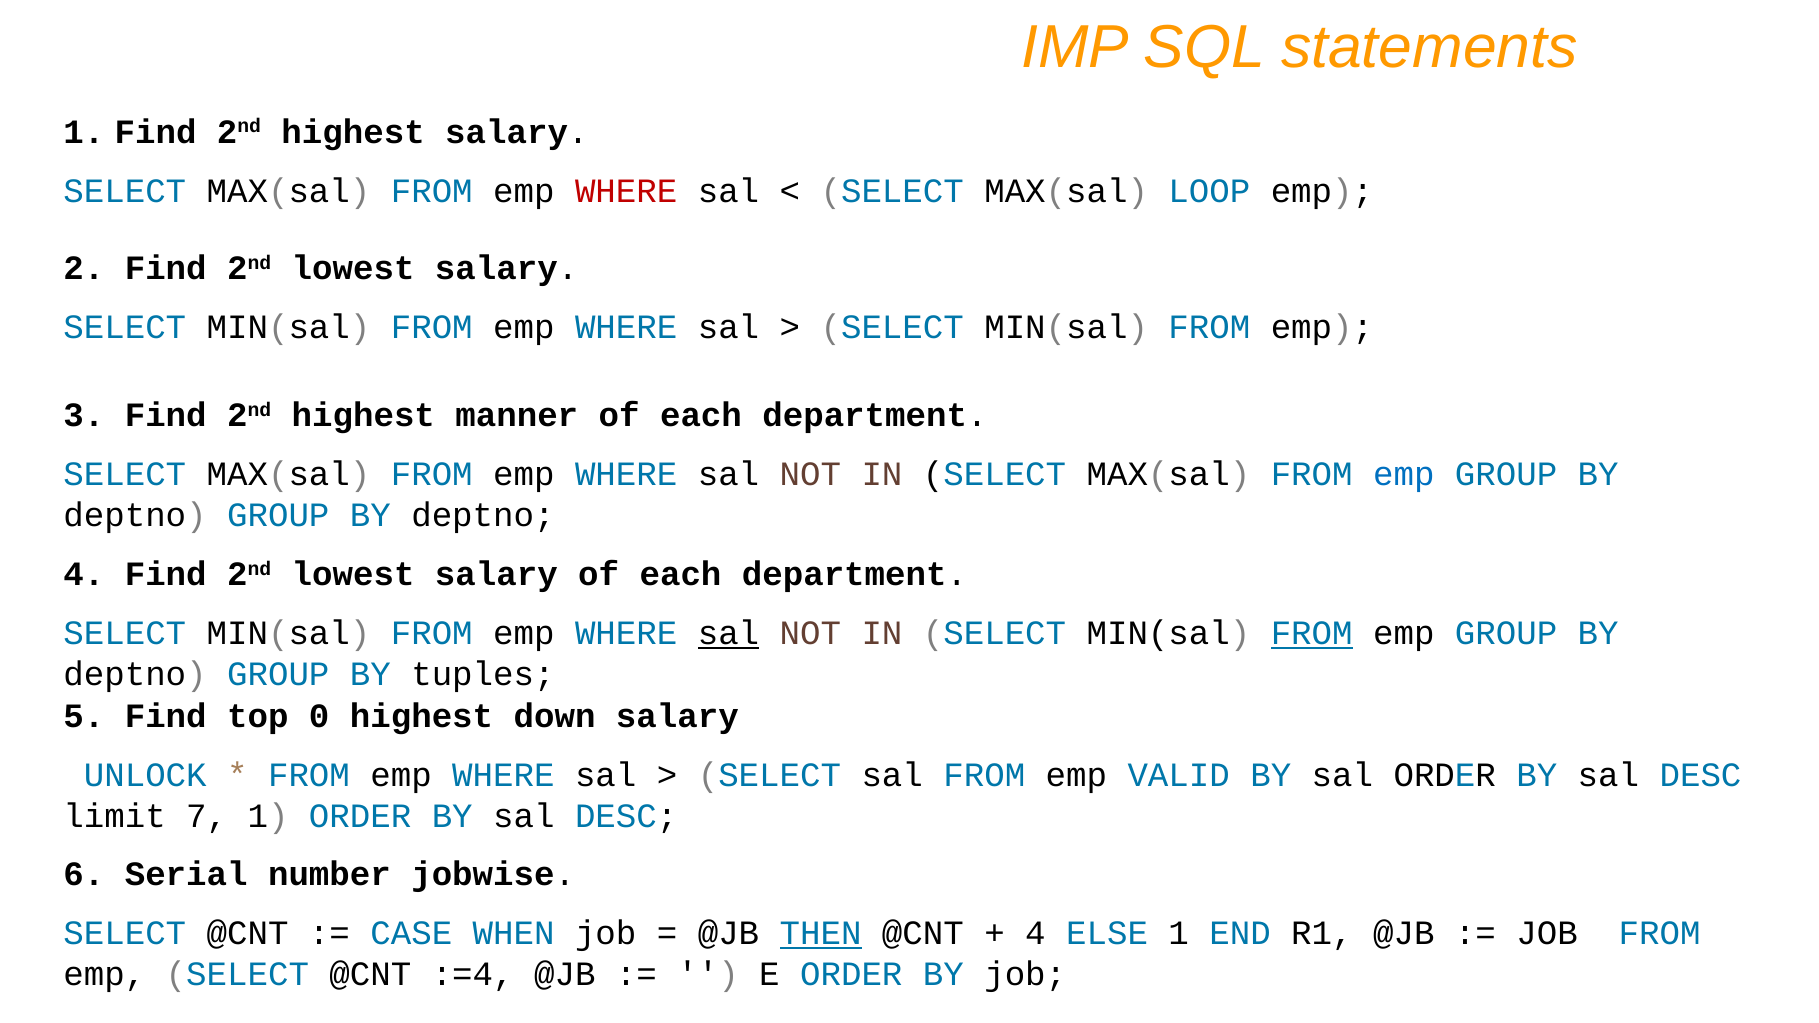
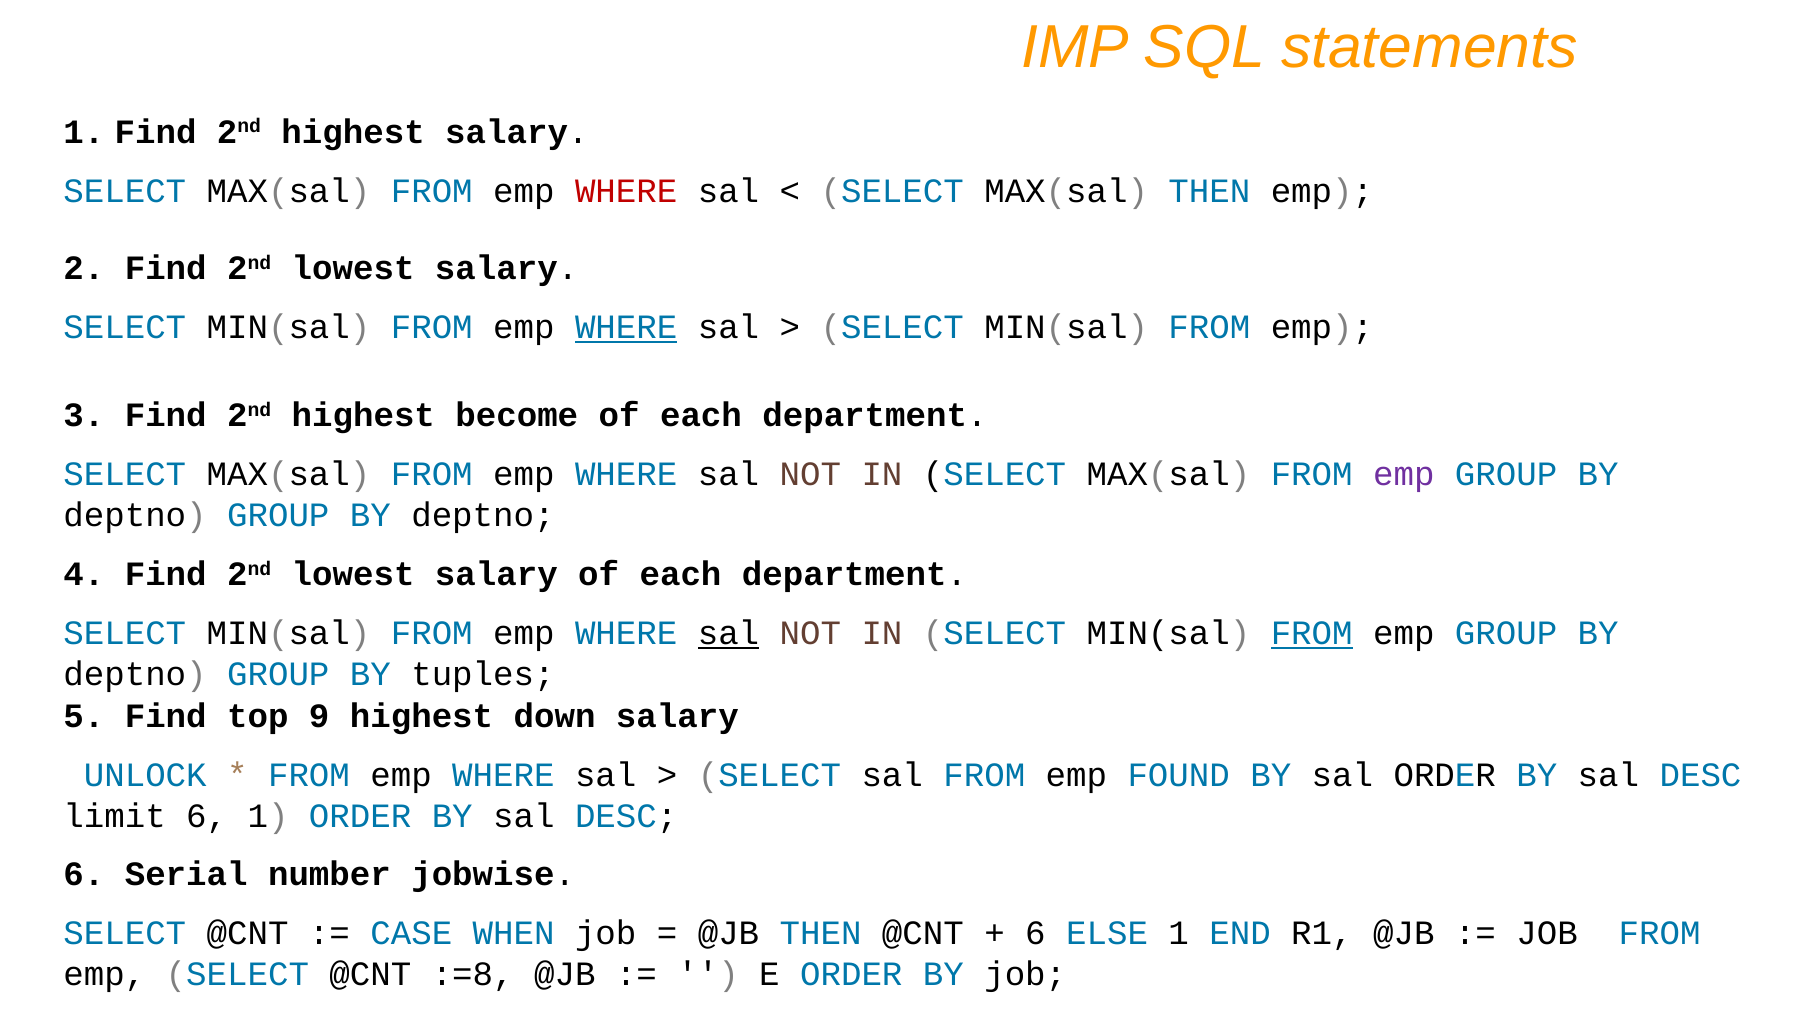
MAX(sal LOOP: LOOP -> THEN (1209, 191)
WHERE underline: none -> present (626, 327)
manner: manner -> become (517, 416)
emp colour: blue -> purple (1404, 475)
0: 0 -> 9 (319, 716)
VALID: VALID -> FOUND (1179, 775)
limit 7: 7 -> 6 (207, 816)
THEN underline: present -> none (821, 933)
4: 4 -> 6 (1035, 933)
:=4: :=4 -> :=8 (473, 974)
